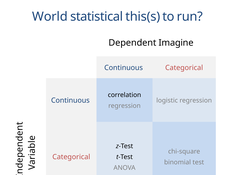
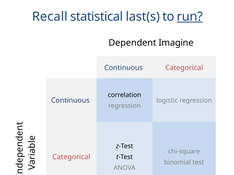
World: World -> Recall (50, 17)
this(s: this(s -> last(s (143, 17)
run underline: none -> present (190, 17)
